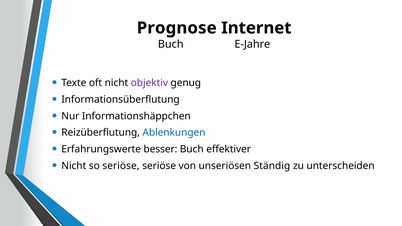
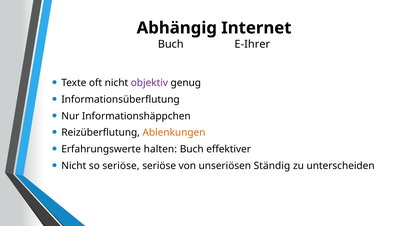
Prognose: Prognose -> Abhängig (177, 28)
E-Jahre: E-Jahre -> E-Ihrer (252, 44)
Ablenkungen colour: blue -> orange (174, 133)
besser: besser -> halten (160, 149)
